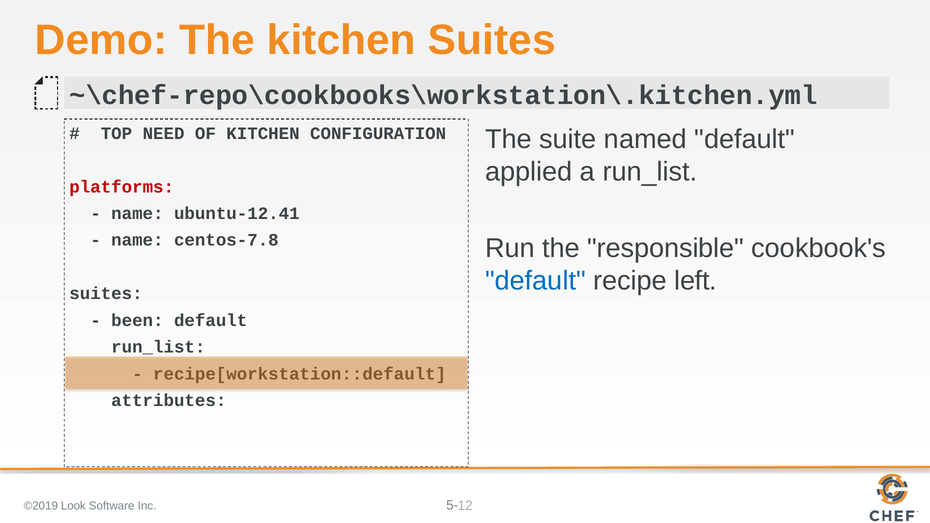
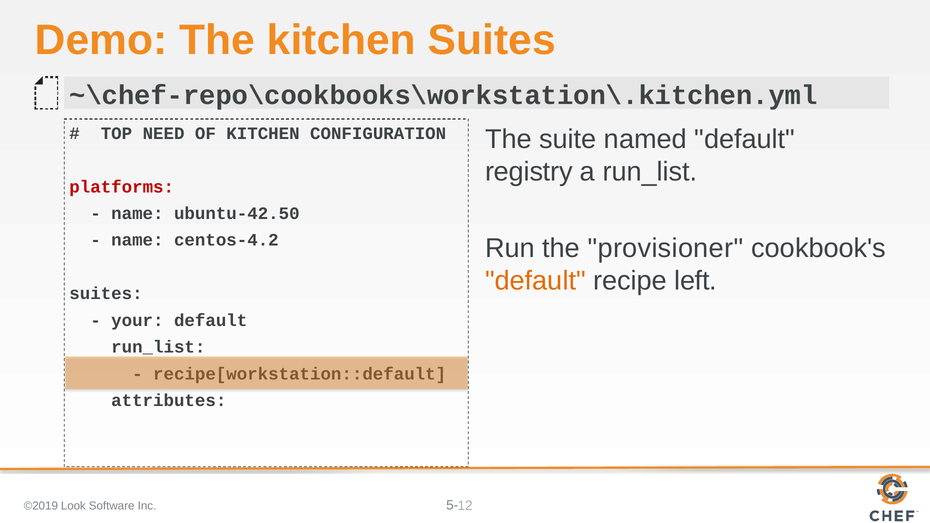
applied: applied -> registry (529, 172)
ubuntu-12.41: ubuntu-12.41 -> ubuntu-42.50 (237, 214)
centos-7.8: centos-7.8 -> centos-4.2 (226, 240)
responsible: responsible -> provisioner (665, 248)
default colour: blue -> orange (535, 281)
been: been -> your (137, 320)
